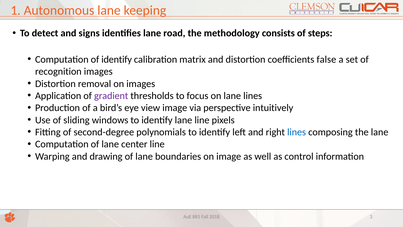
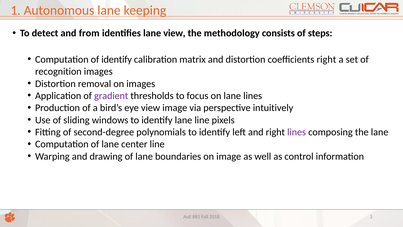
signs: signs -> from (89, 33)
lane road: road -> view (174, 33)
coefficients false: false -> right (326, 59)
lines colour: blue -> purple (297, 132)
